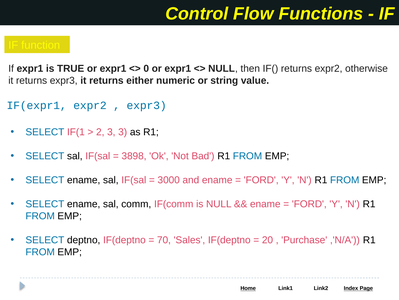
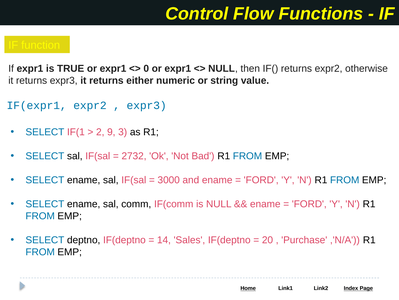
2 3: 3 -> 9 (111, 132)
3898: 3898 -> 2732 (134, 156)
70: 70 -> 14 (164, 239)
